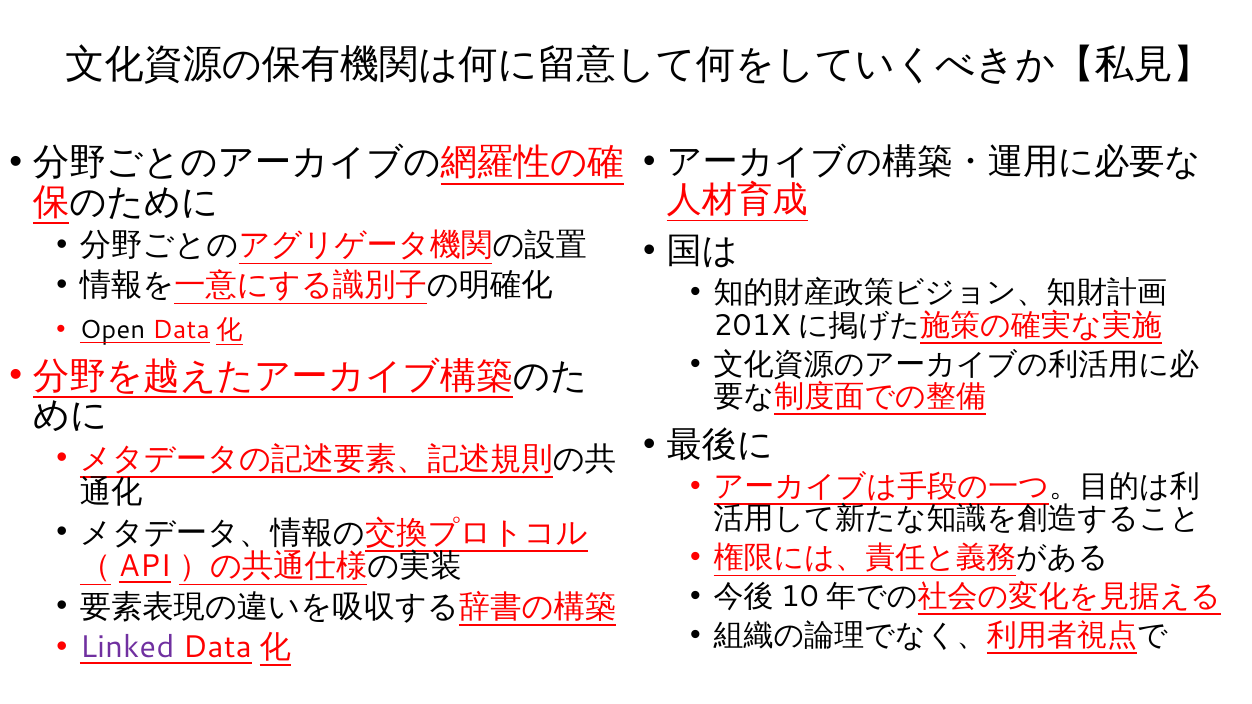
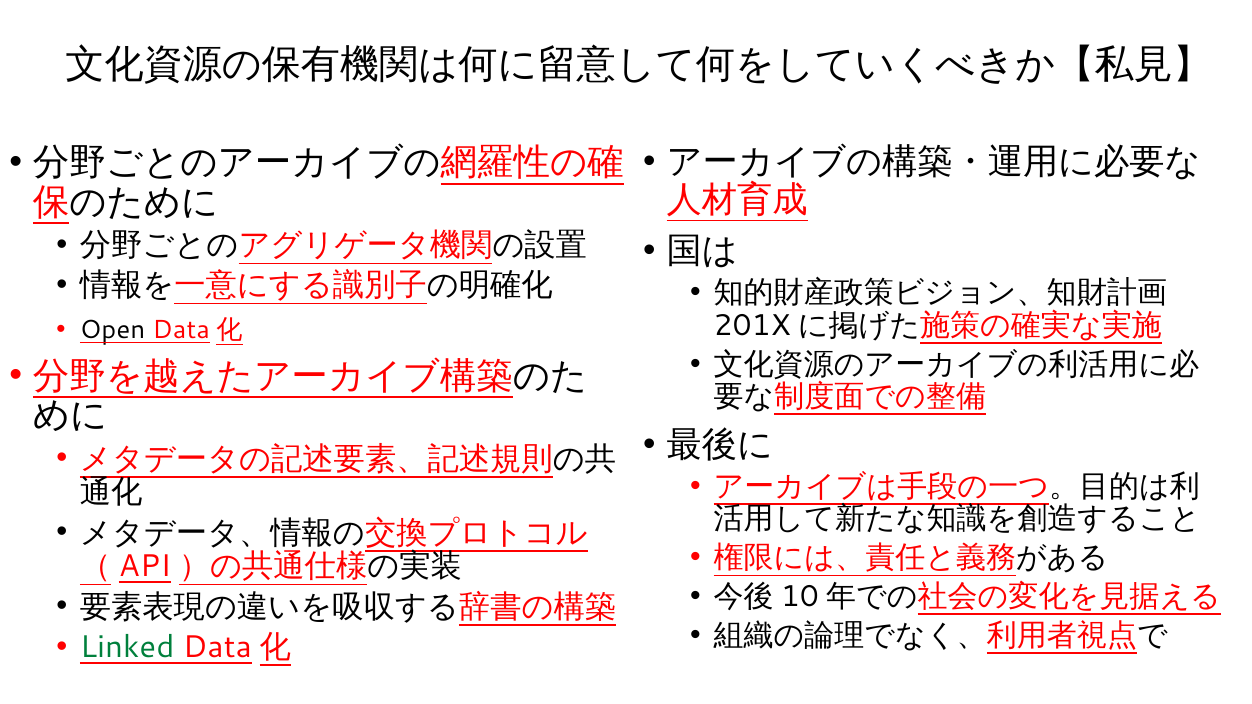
Linked colour: purple -> green (127, 647)
